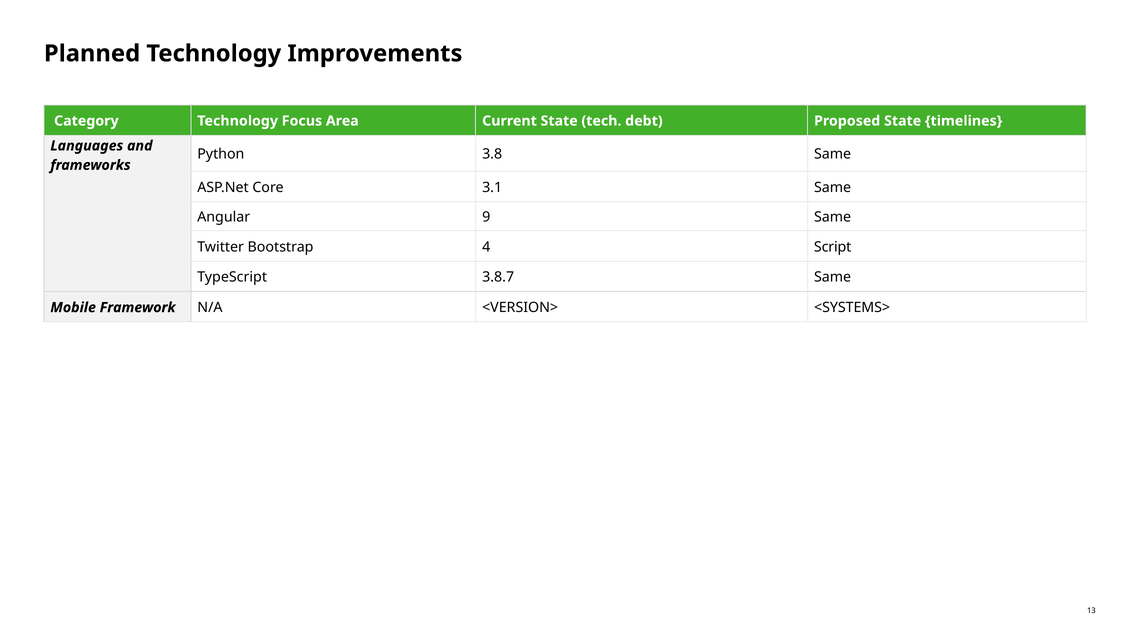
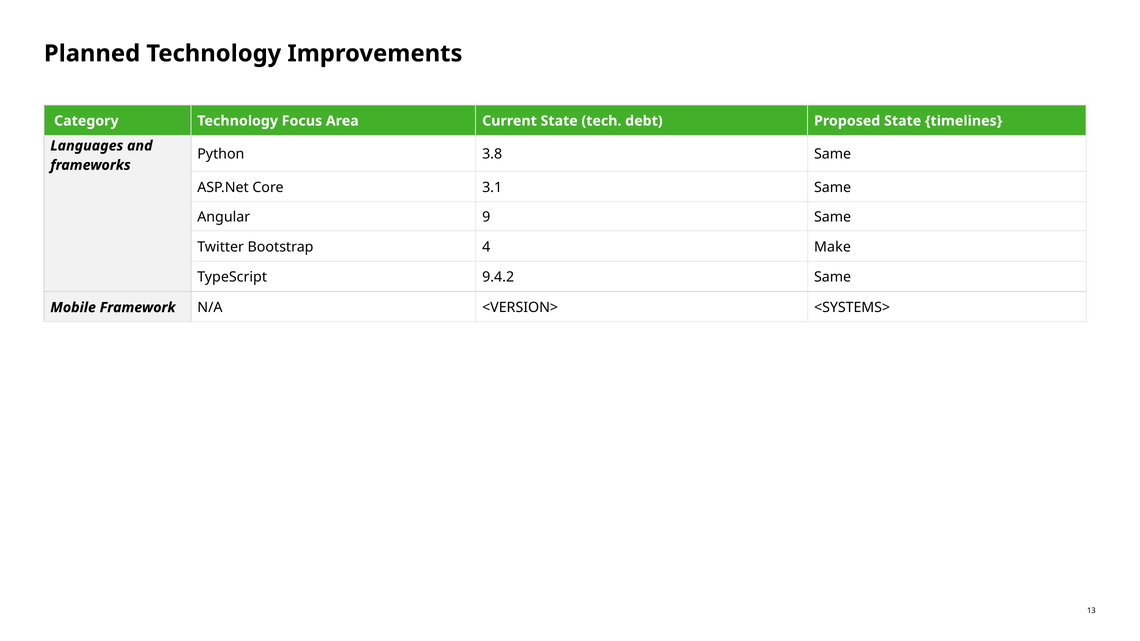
Script: Script -> Make (833, 247)
3.8.7: 3.8.7 -> 9.4.2 (498, 277)
